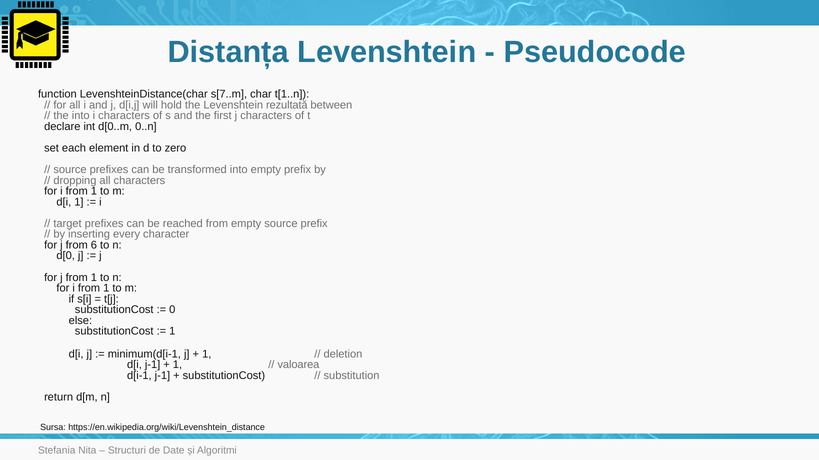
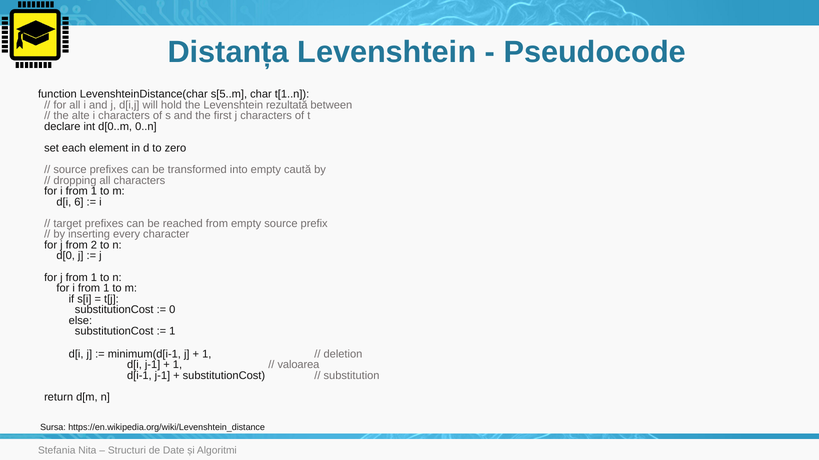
s[7..m: s[7..m -> s[5..m (229, 94)
the into: into -> alte (81, 116)
empty prefix: prefix -> caută (298, 170)
d[i 1: 1 -> 6 (79, 202)
6: 6 -> 2 (94, 245)
